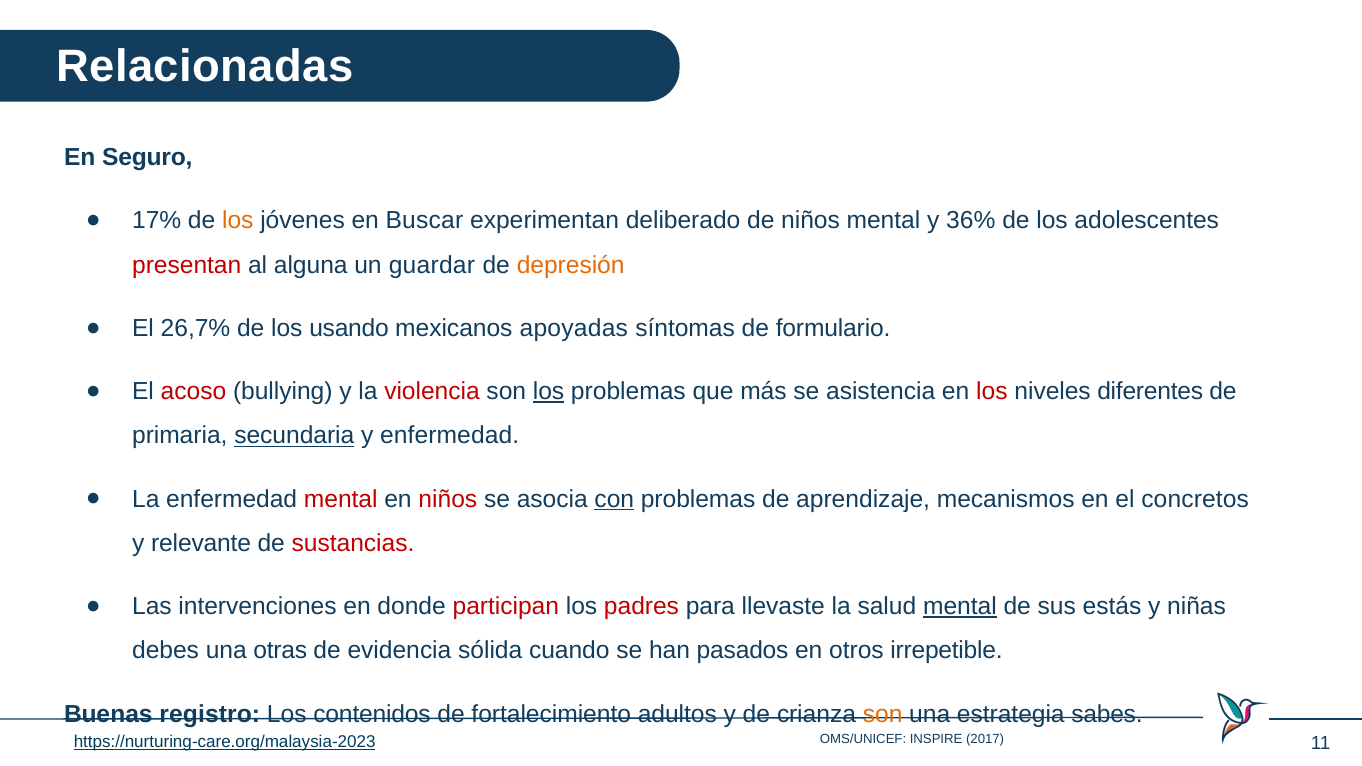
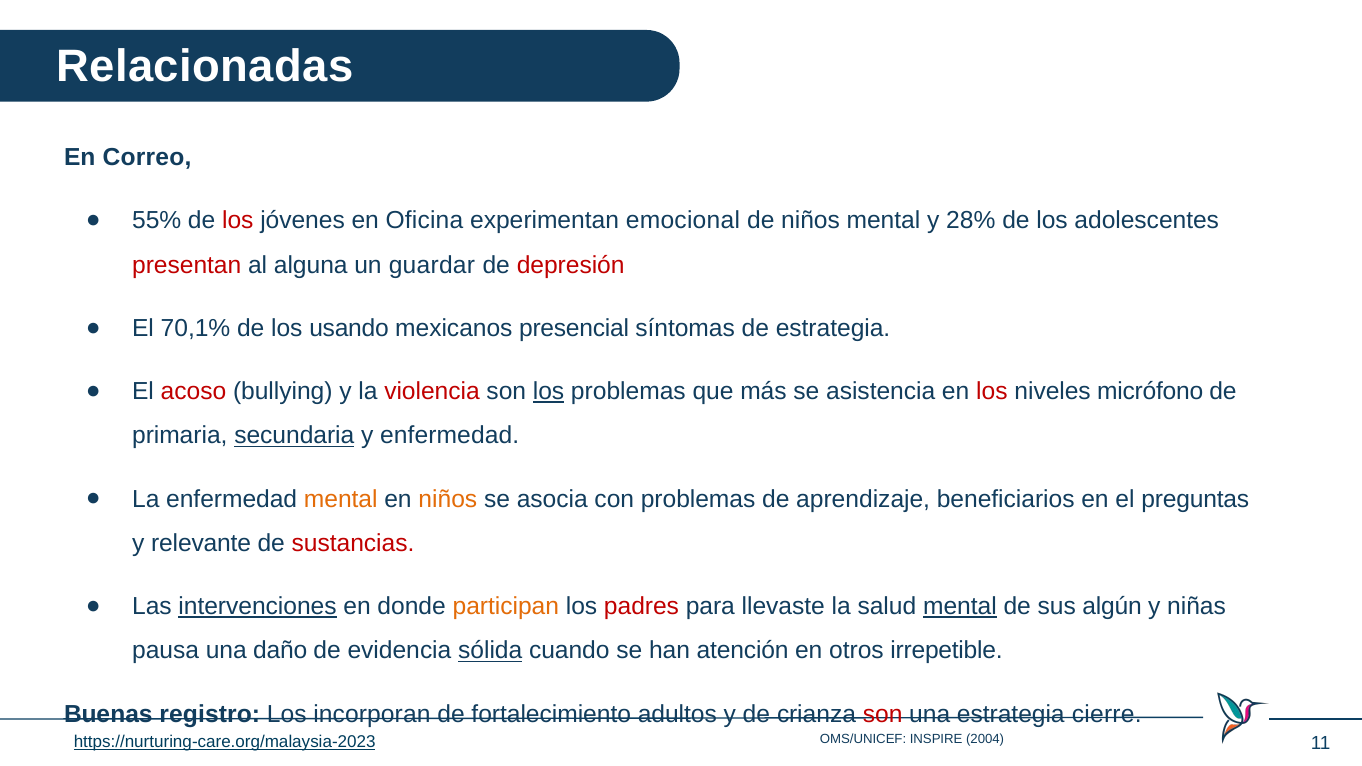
Seguro: Seguro -> Correo (147, 158)
17%: 17% -> 55% (157, 221)
los colour: orange -> red (238, 221)
Buscar: Buscar -> Oficina (424, 221)
deliberado: deliberado -> emocional (683, 221)
36%: 36% -> 28% (971, 221)
depresión colour: orange -> red (571, 265)
26,7%: 26,7% -> 70,1% (196, 328)
apoyadas: apoyadas -> presencial (574, 328)
de formulario: formulario -> estrategia (833, 328)
diferentes: diferentes -> micrófono (1150, 392)
mental colour: red -> orange (341, 499)
niños colour: red -> orange (448, 499)
con underline: present -> none (614, 499)
mecanismos: mecanismos -> beneficiarios (1006, 499)
concretos: concretos -> preguntas (1195, 499)
intervenciones underline: none -> present (258, 607)
participan colour: red -> orange (506, 607)
estás: estás -> algún (1112, 607)
debes: debes -> pausa (166, 651)
otras: otras -> daño (280, 651)
sólida underline: none -> present (490, 651)
pasados: pasados -> atención (743, 651)
contenidos: contenidos -> incorporan (372, 714)
son colour: orange -> red (883, 714)
sabes: sabes -> cierre (1107, 714)
2017: 2017 -> 2004 (985, 739)
